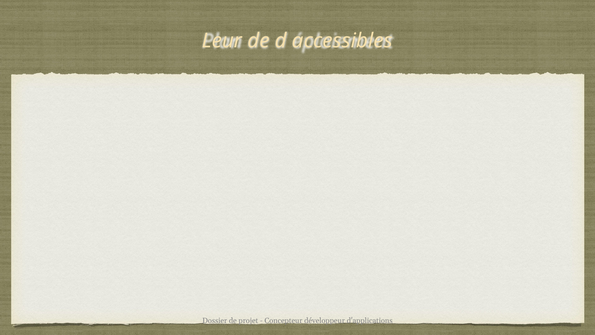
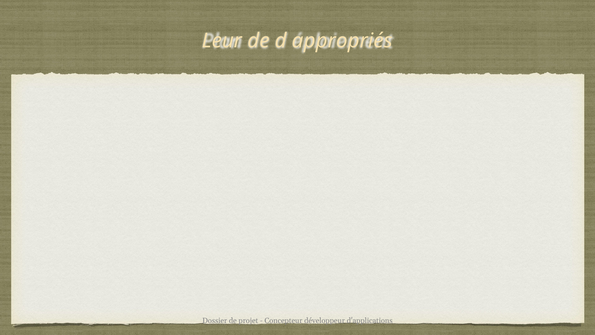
accessibles: accessibles -> appropriés (342, 41)
